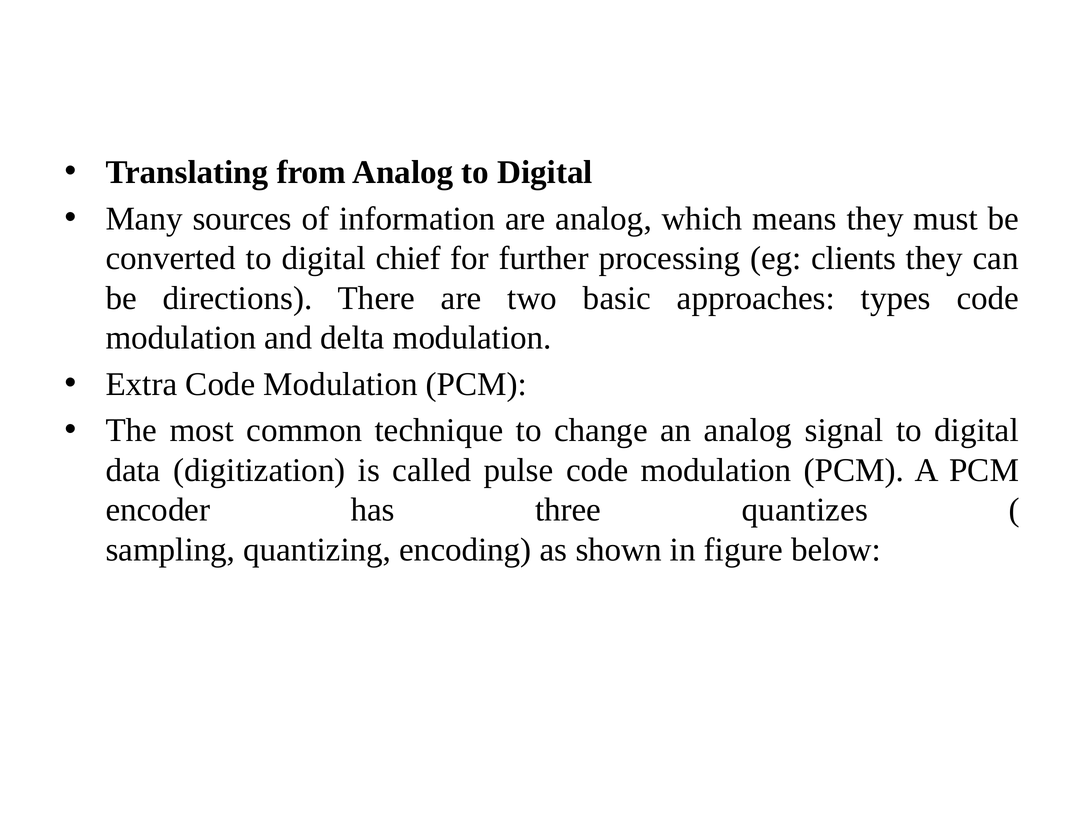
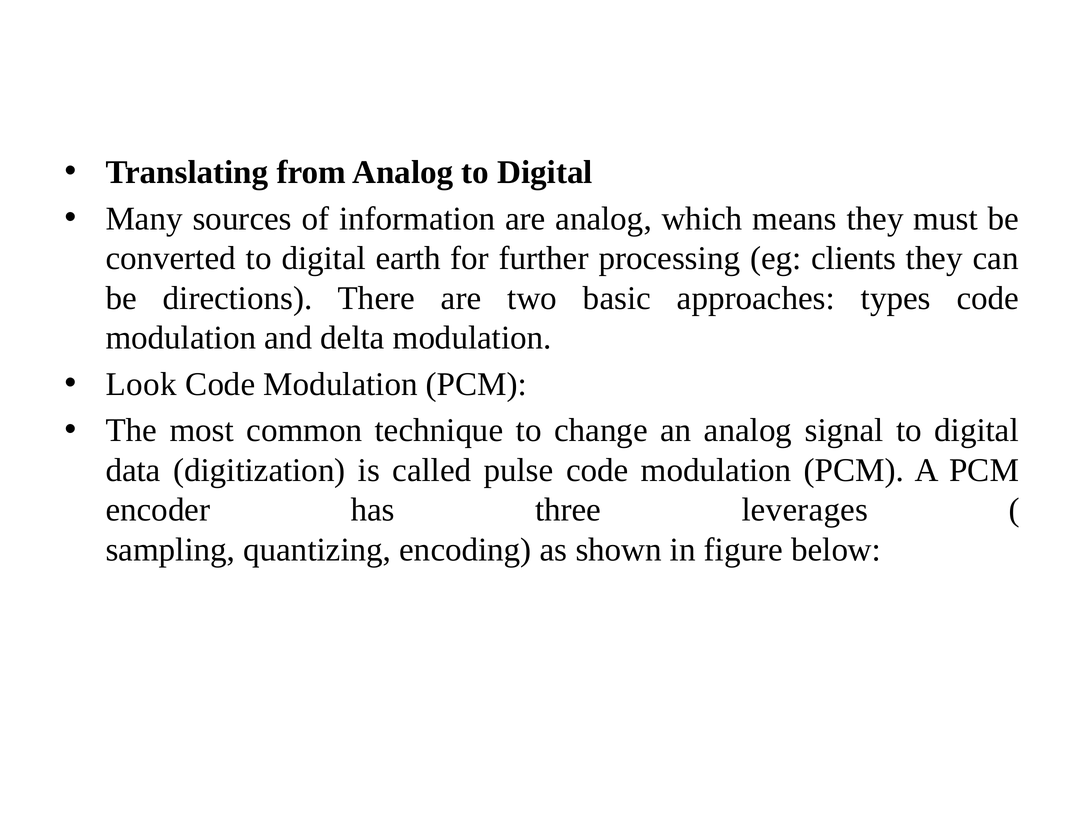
chief: chief -> earth (408, 258)
Extra: Extra -> Look (141, 384)
quantizes: quantizes -> leverages (805, 510)
